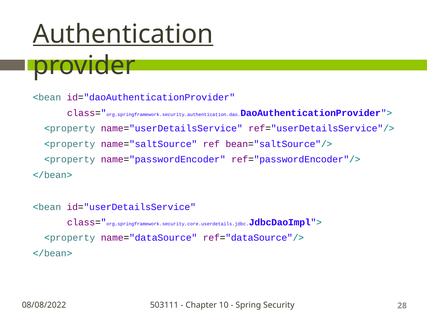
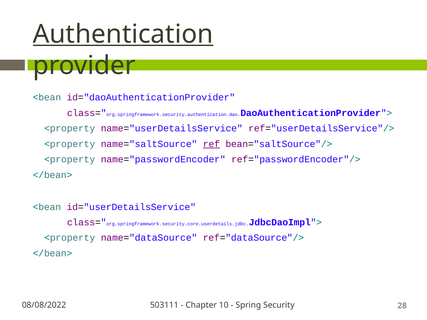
ref underline: none -> present (211, 144)
